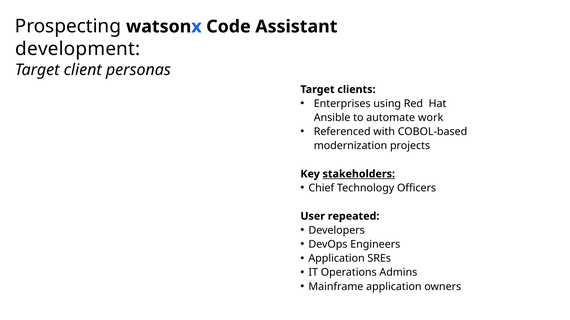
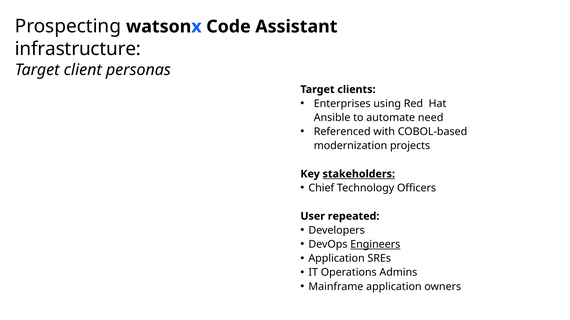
development: development -> infrastructure (78, 49)
work: work -> need (431, 118)
Engineers underline: none -> present (375, 245)
